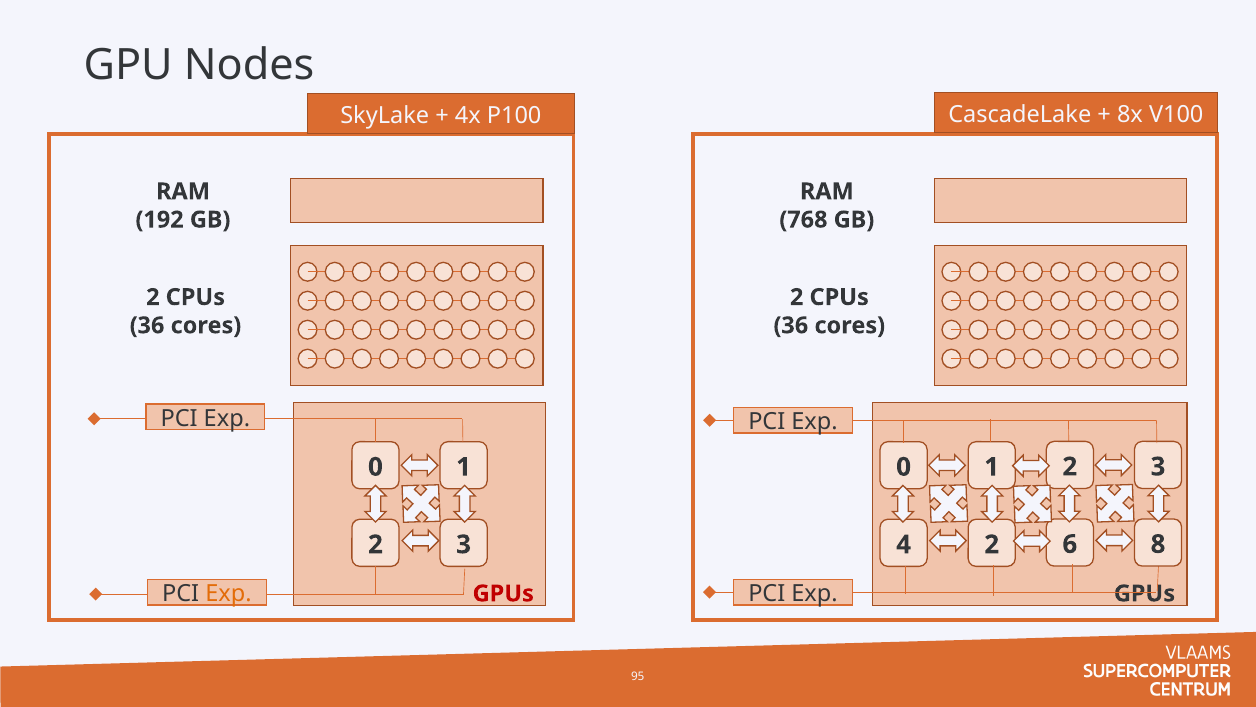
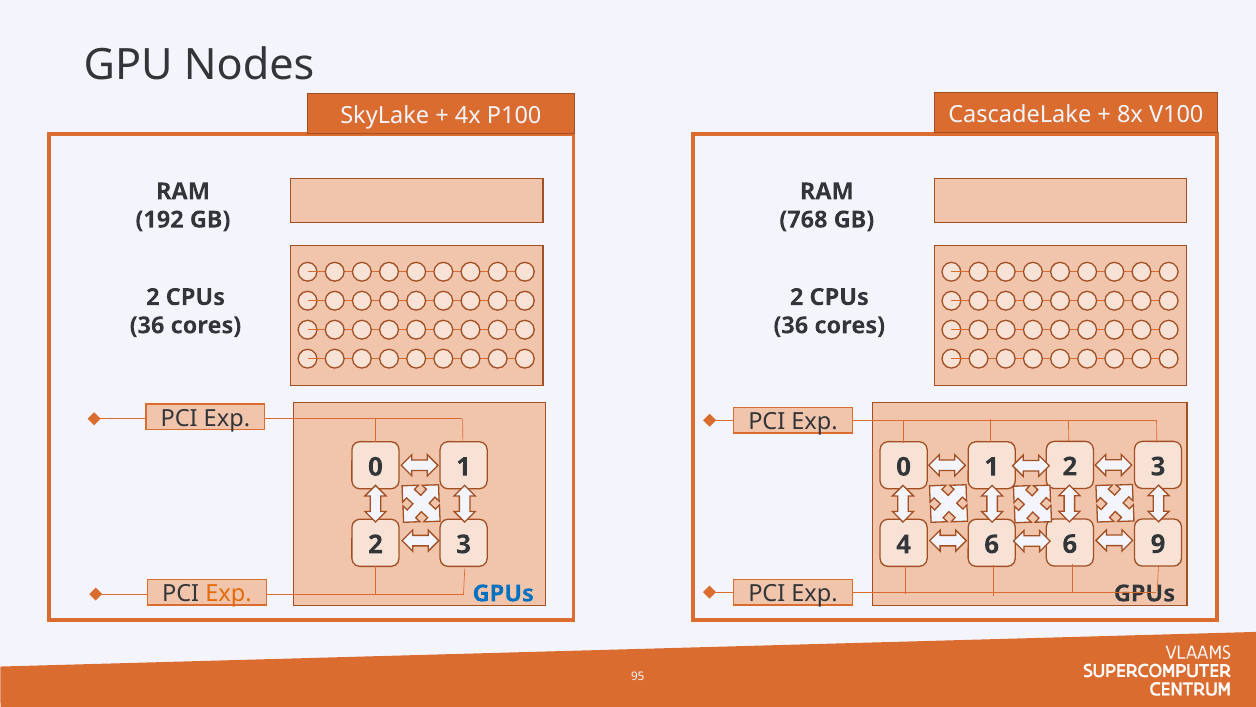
8: 8 -> 9 (1158, 544)
4 2: 2 -> 6 (992, 544)
GPUs colour: red -> blue (503, 593)
